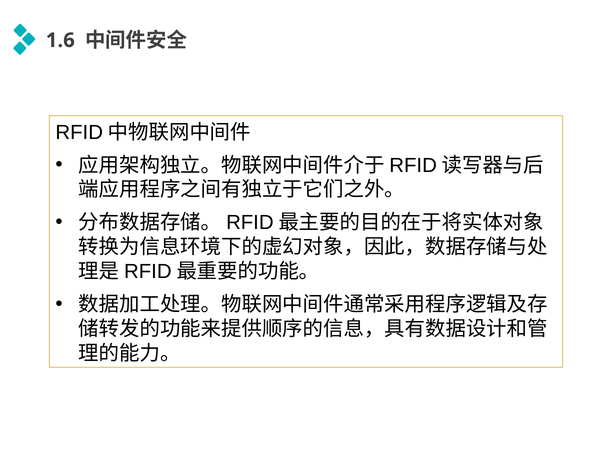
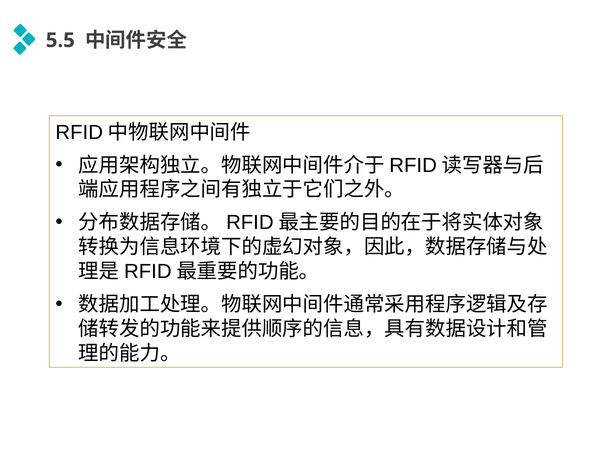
1.6: 1.6 -> 5.5 (60, 40)
